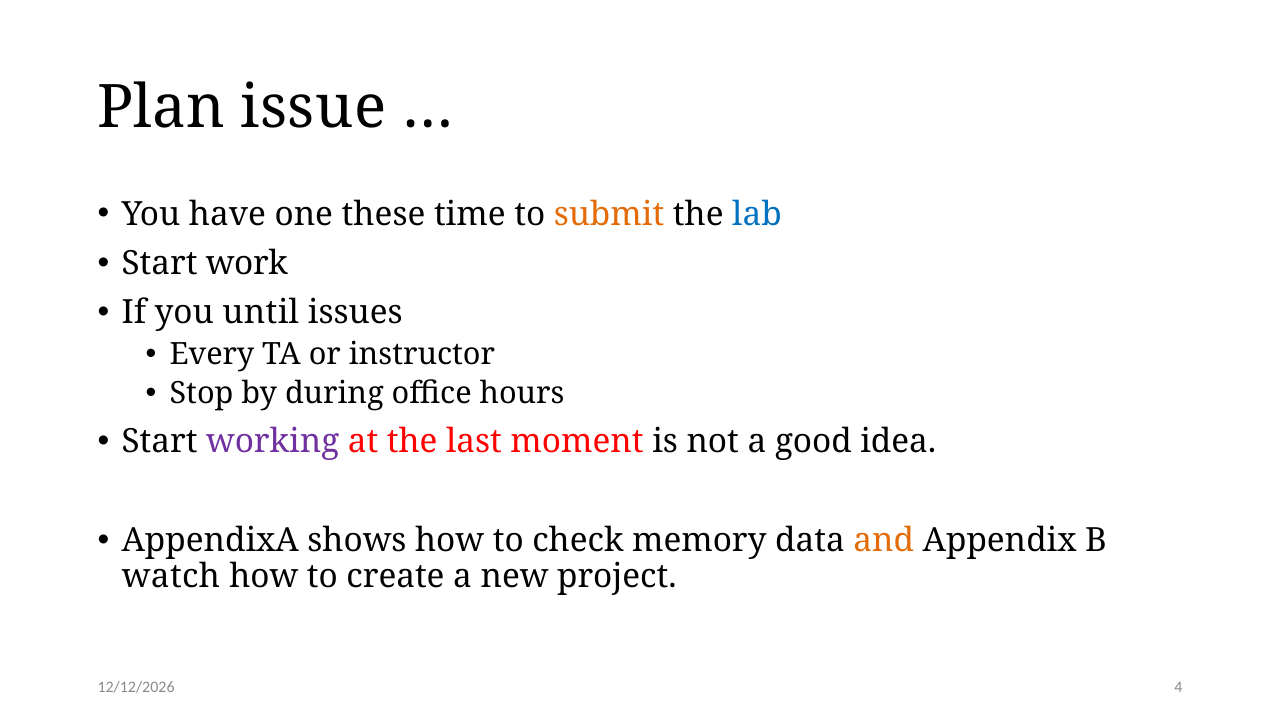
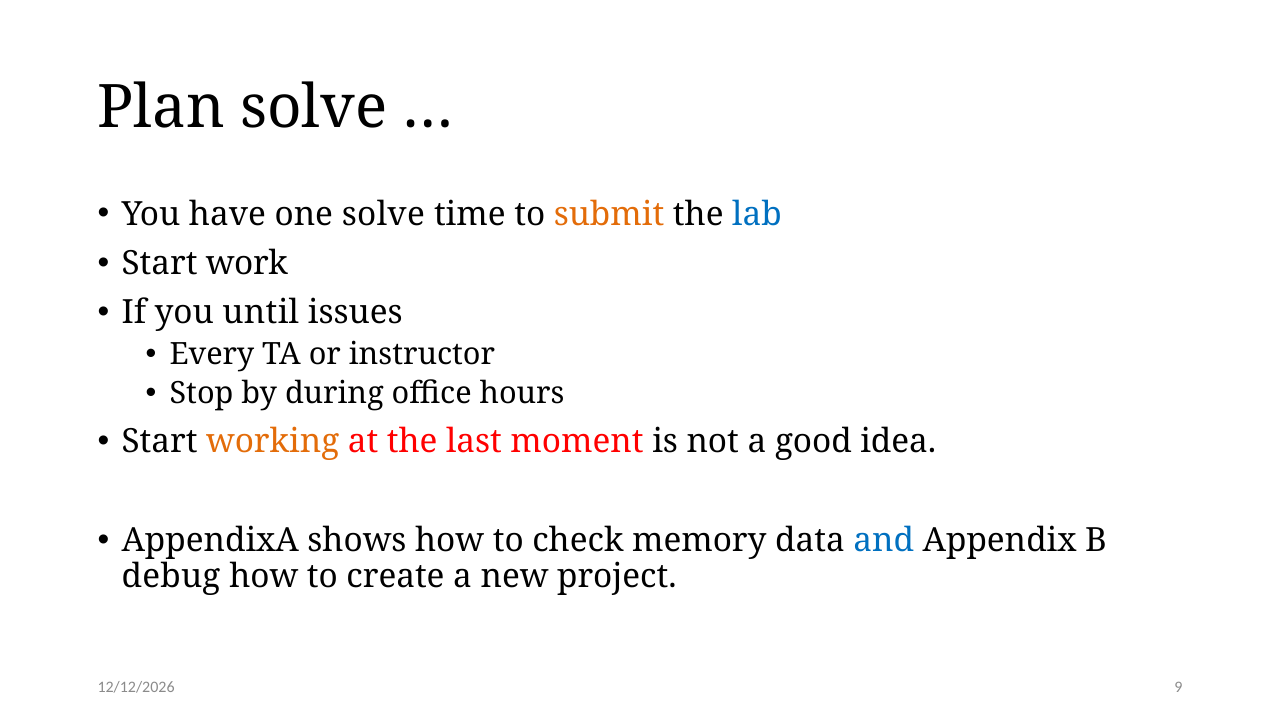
Plan issue: issue -> solve (314, 108)
one these: these -> solve (383, 214)
working colour: purple -> orange (273, 442)
and colour: orange -> blue (884, 540)
watch: watch -> debug (171, 576)
4: 4 -> 9 (1178, 687)
